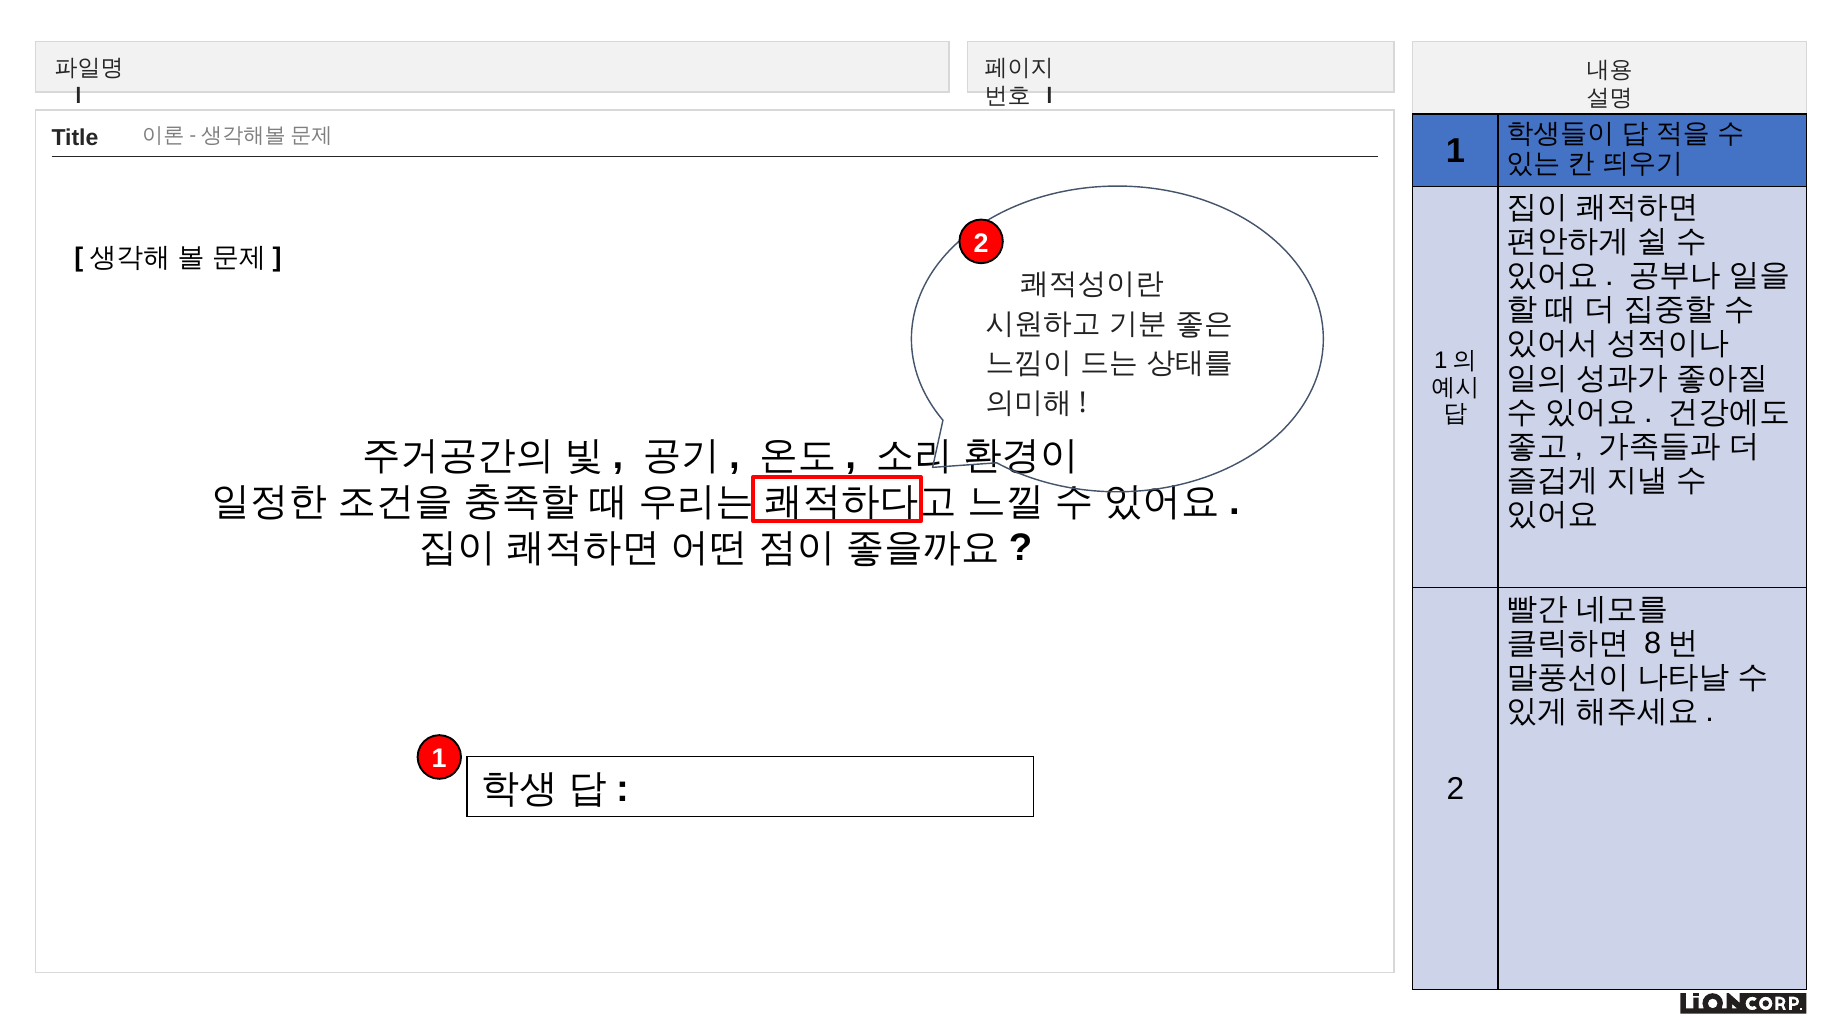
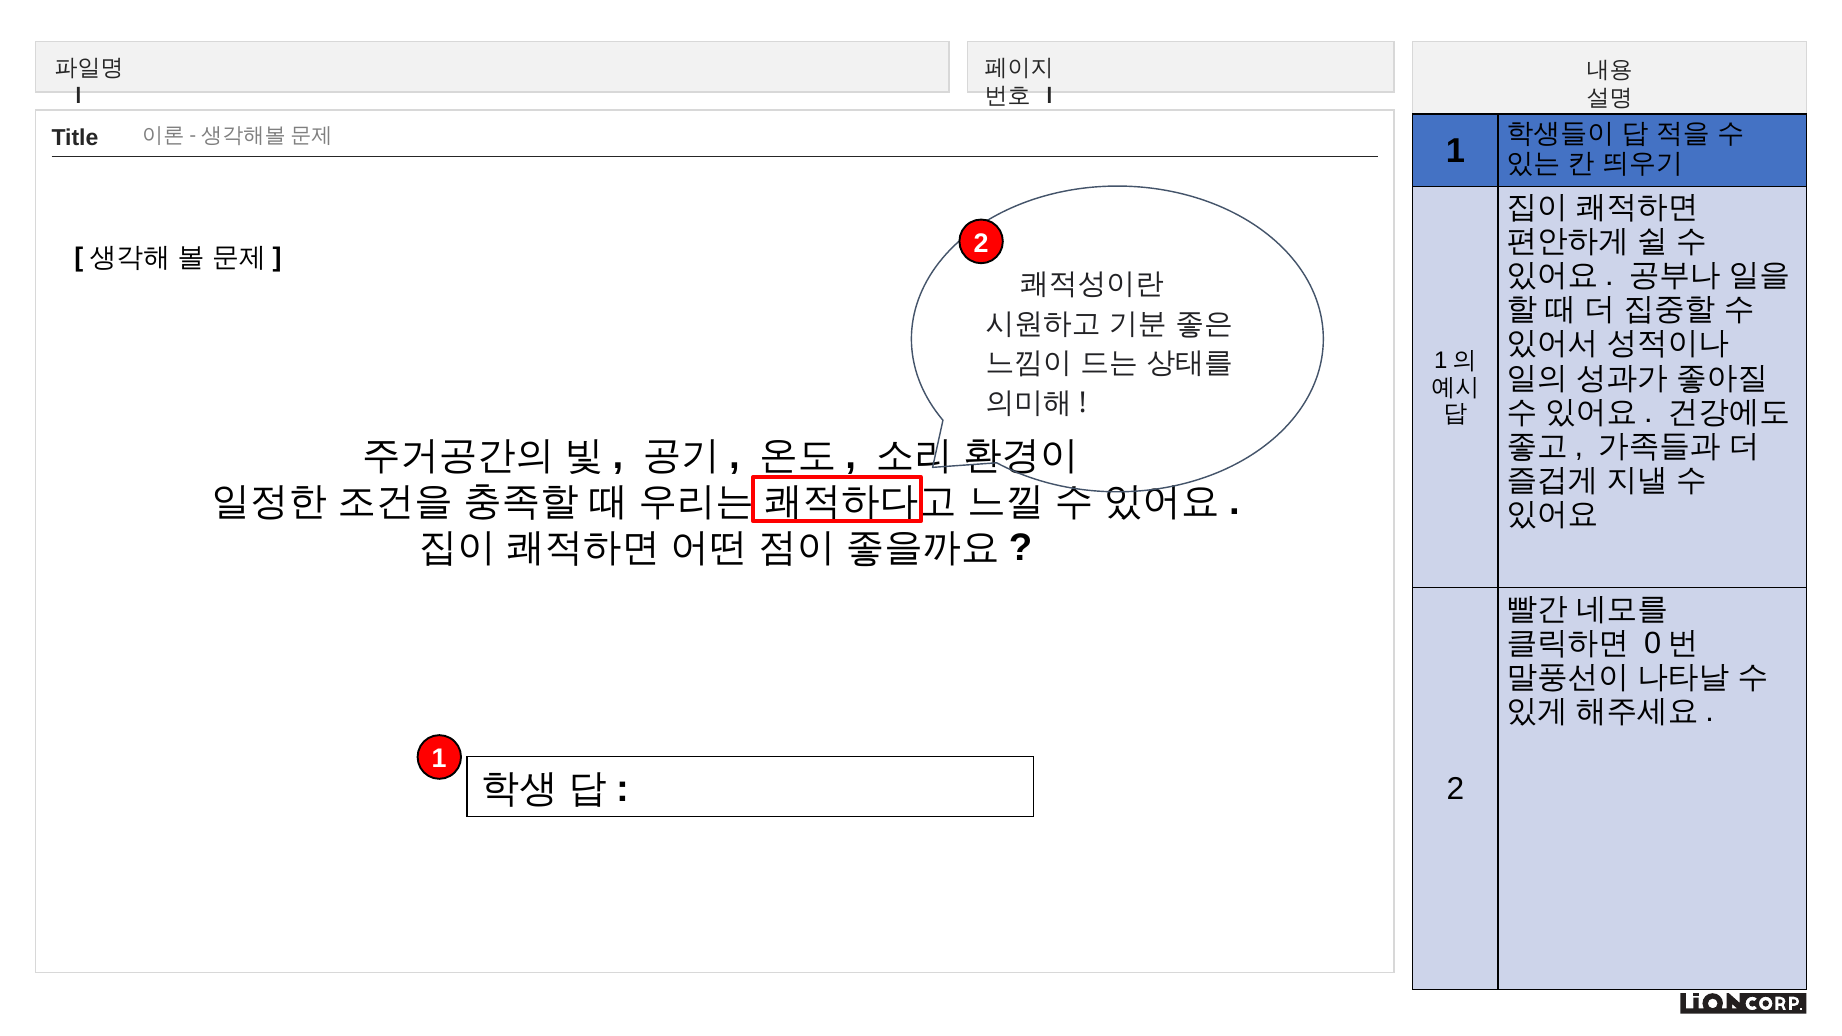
8: 8 -> 0 (1653, 643)
